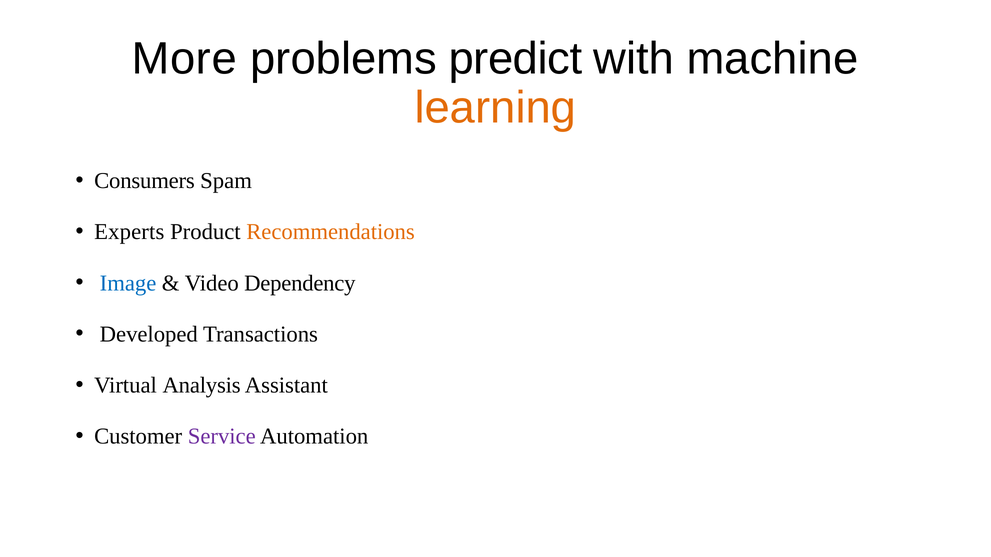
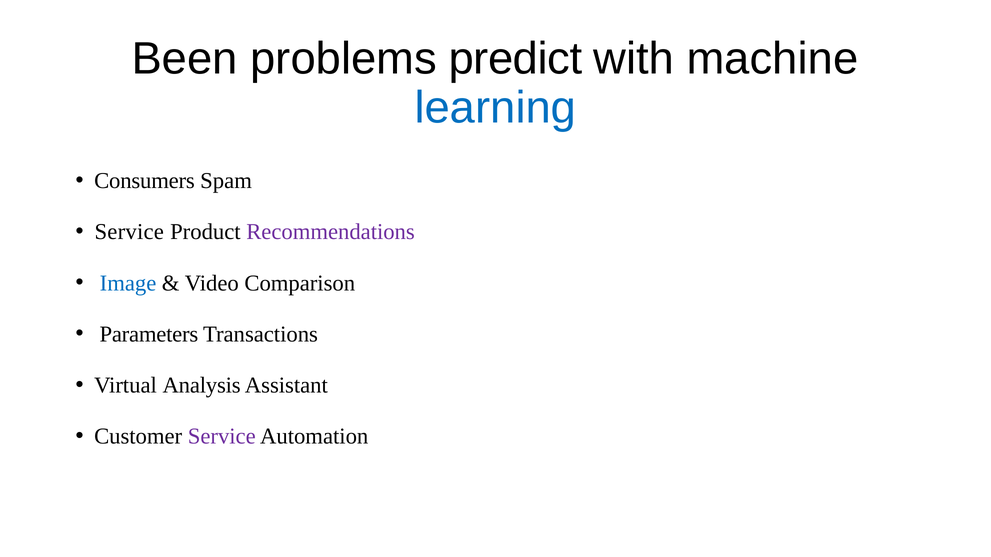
More: More -> Been (185, 59)
learning colour: orange -> blue (495, 108)
Experts: Experts -> Service (129, 232)
Recommendations colour: orange -> purple (331, 232)
Dependency: Dependency -> Comparison (300, 283)
Developed: Developed -> Parameters (149, 334)
